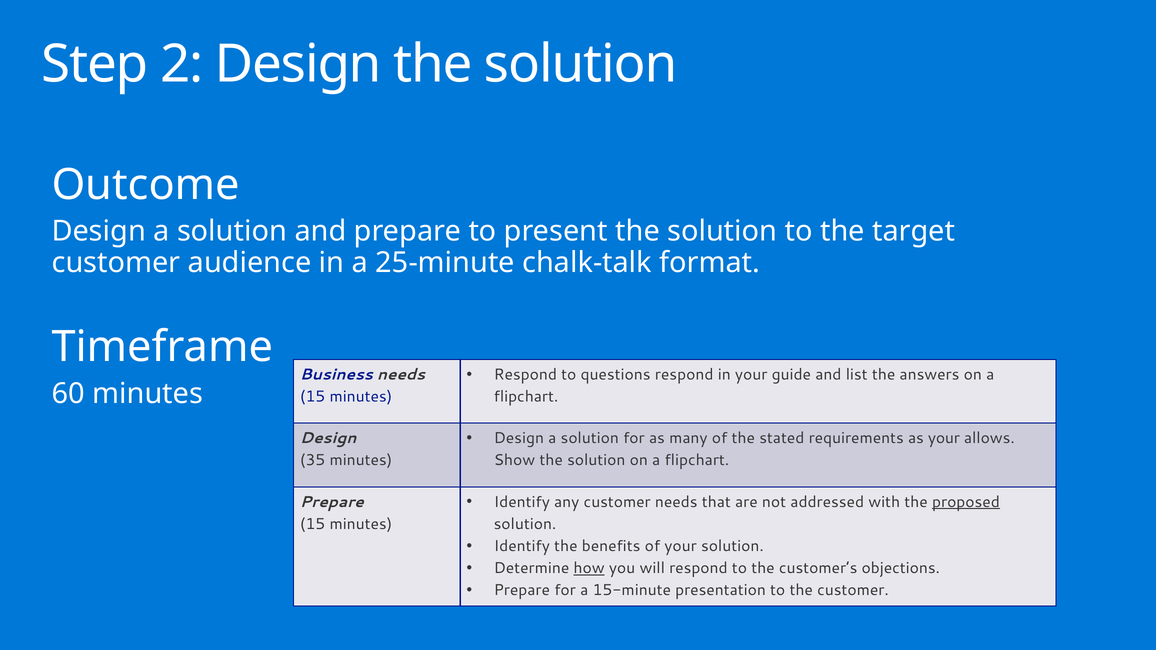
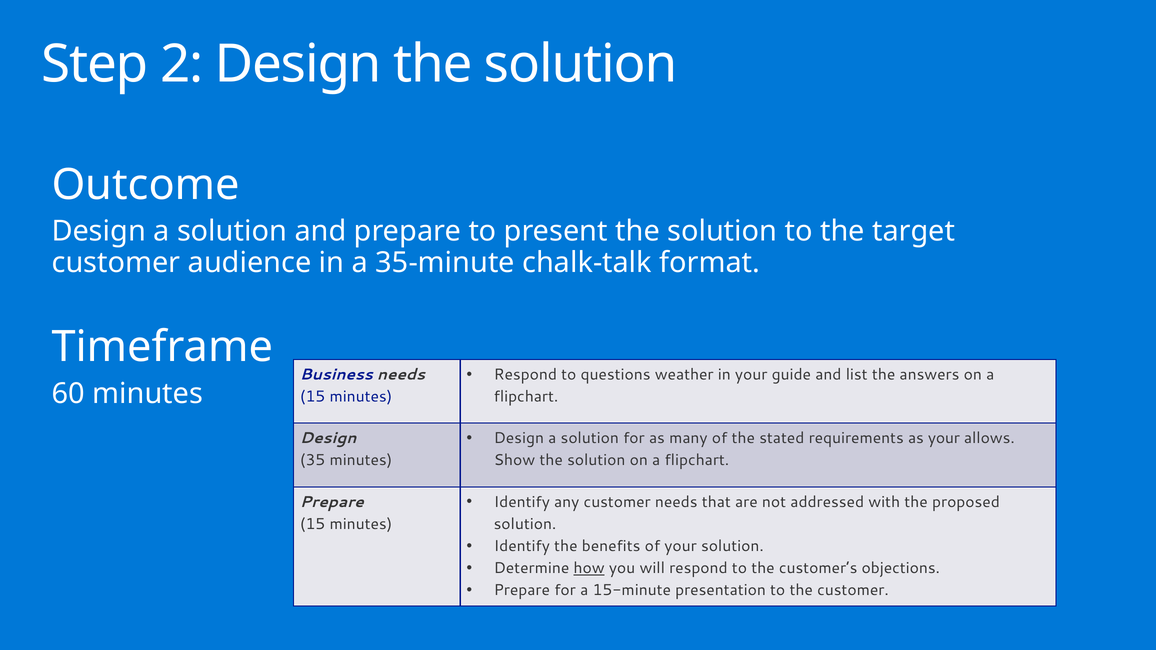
25-minute: 25-minute -> 35-minute (445, 263)
questions respond: respond -> weather (684, 375)
proposed underline: present -> none (966, 502)
